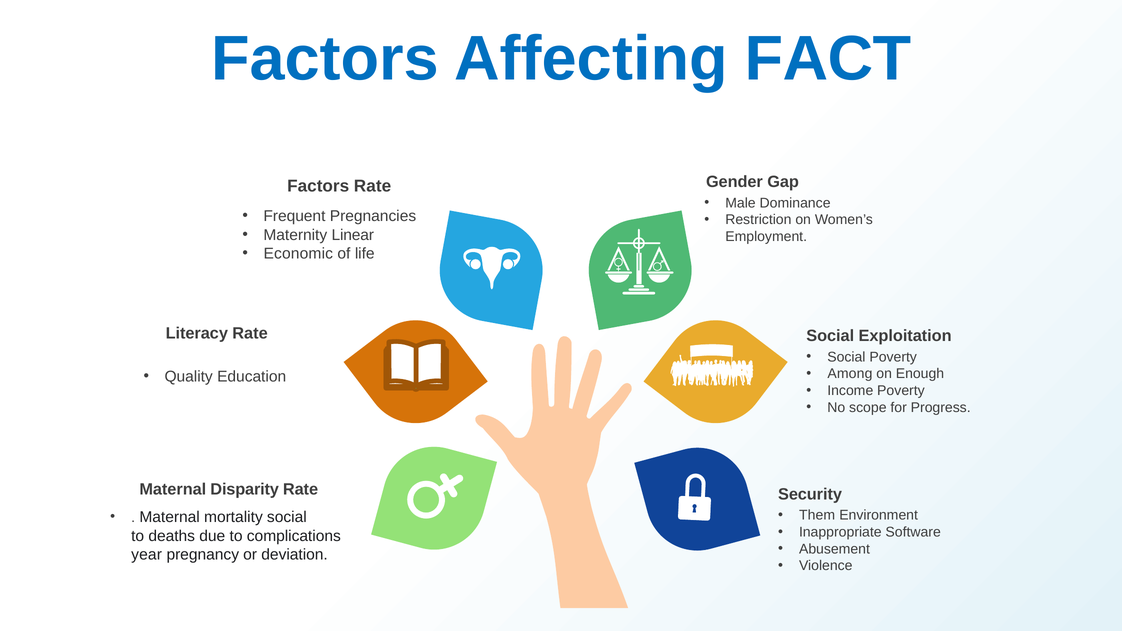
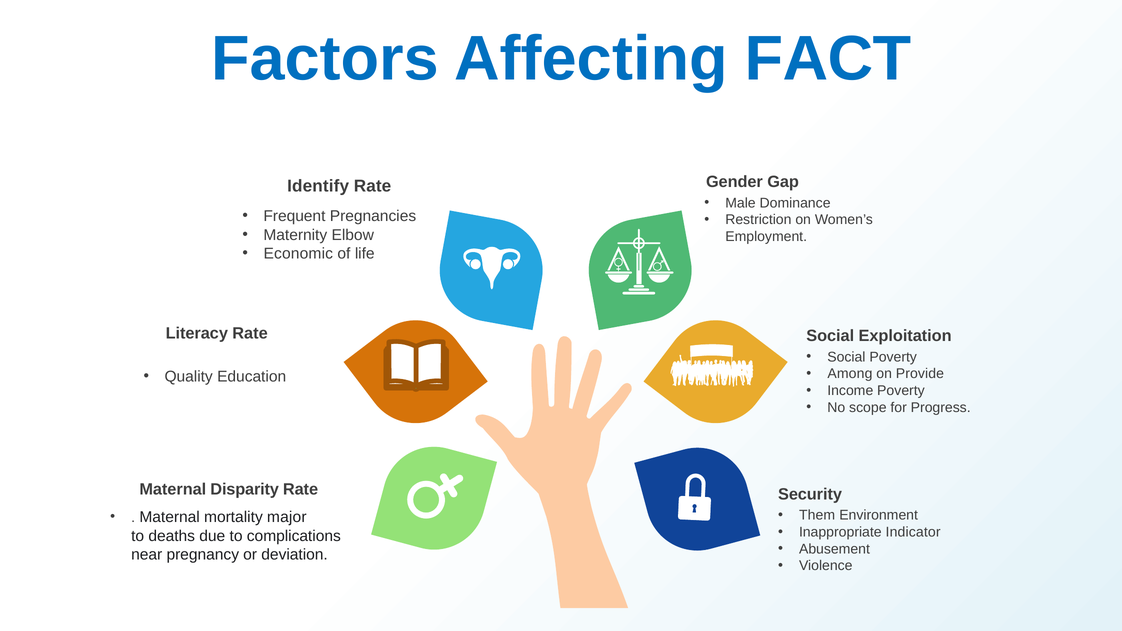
Factors: Factors -> Identify (318, 186)
Linear: Linear -> Elbow (353, 235)
Enough: Enough -> Provide (920, 374)
mortality social: social -> major (287, 517)
Software: Software -> Indicator (913, 532)
year: year -> near (147, 555)
